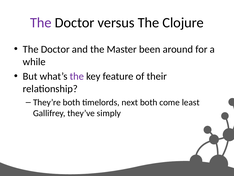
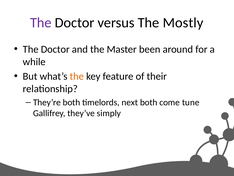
Clojure: Clojure -> Mostly (183, 23)
the colour: purple -> orange (77, 76)
least: least -> tune (191, 102)
